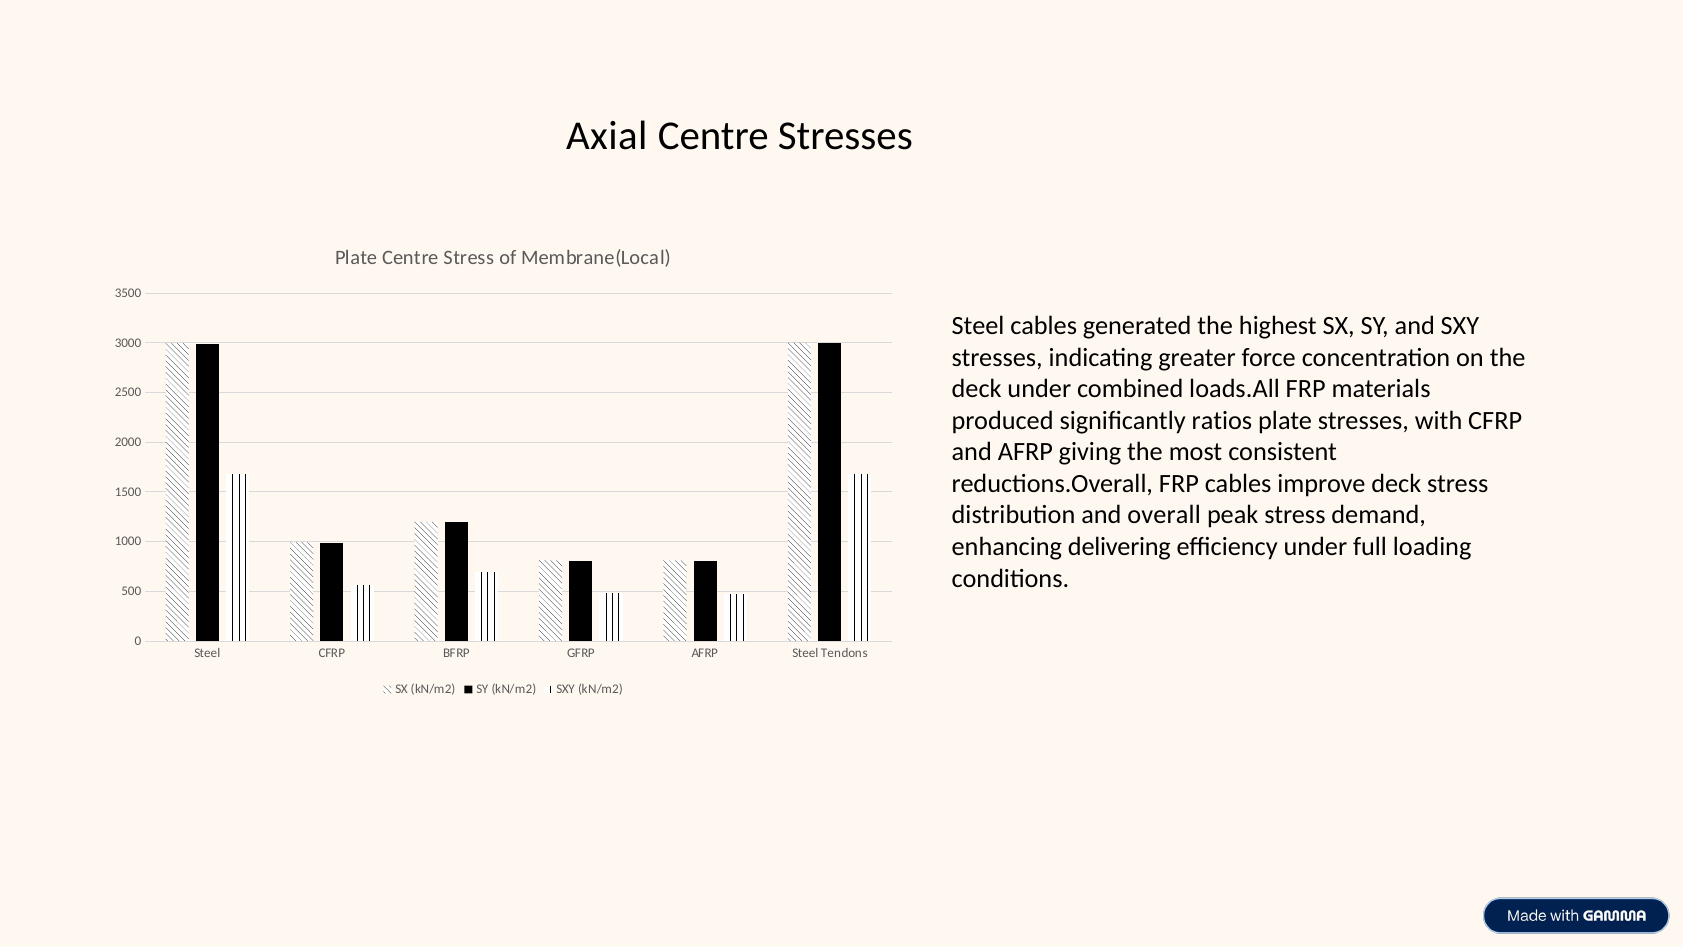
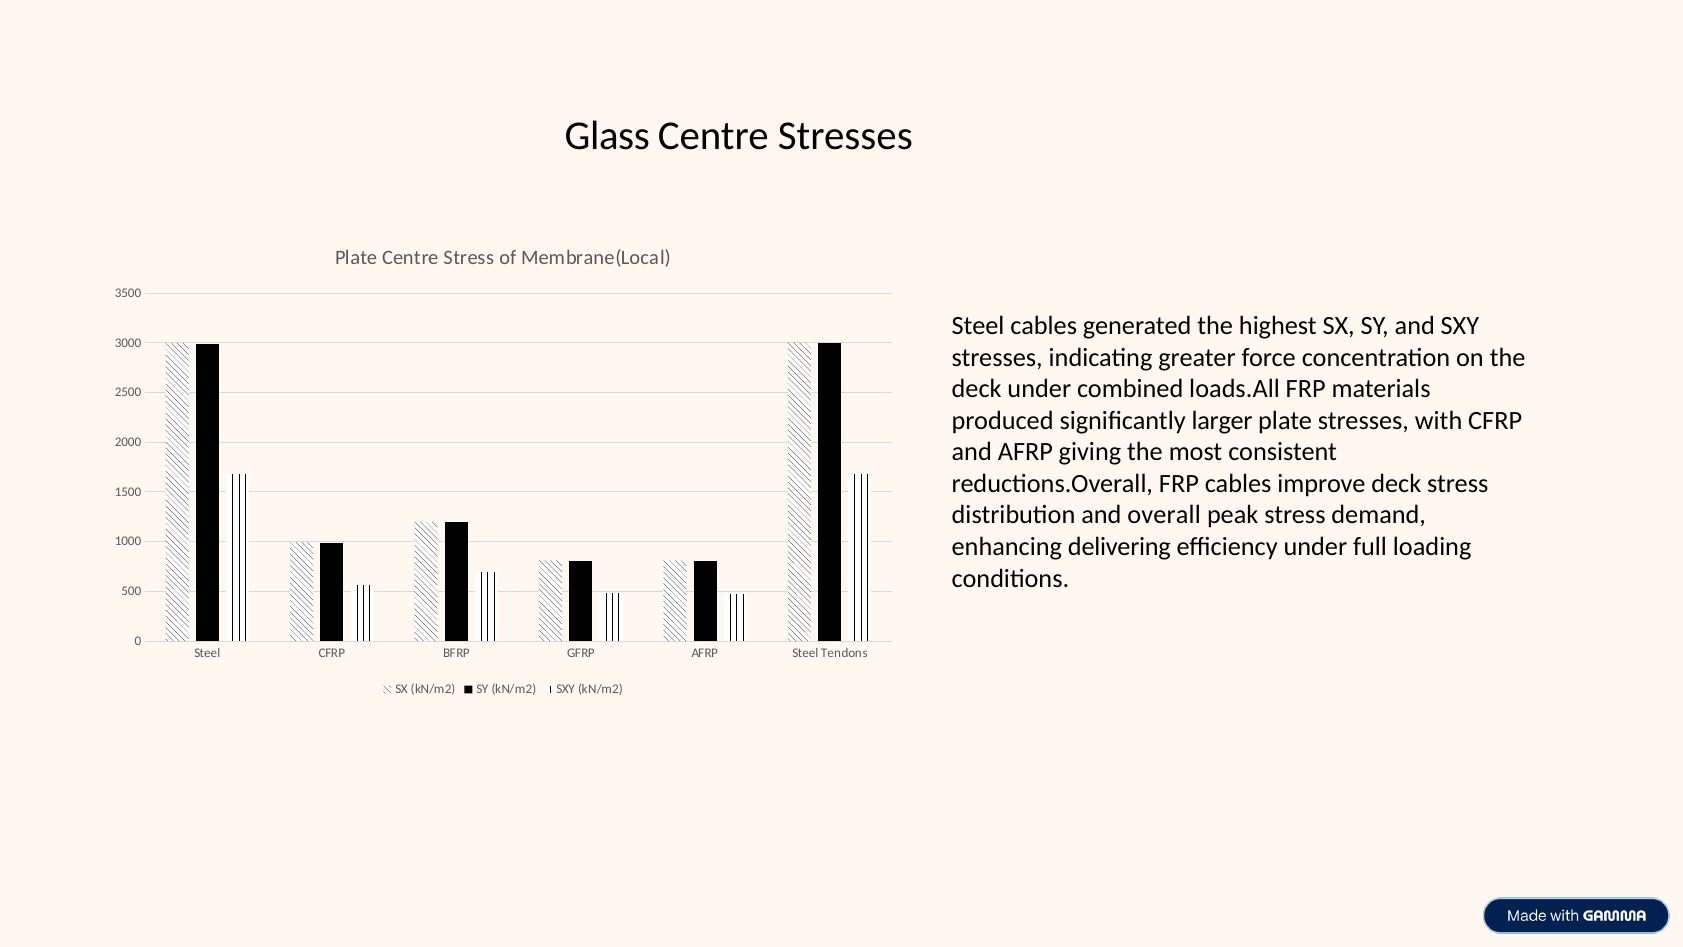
Axial: Axial -> Glass (607, 136)
ratios: ratios -> larger (1222, 420)
